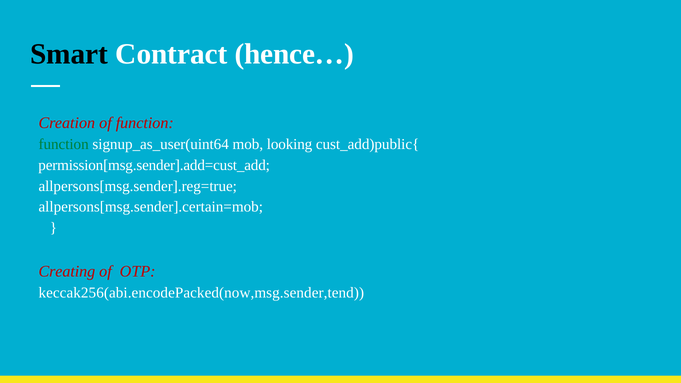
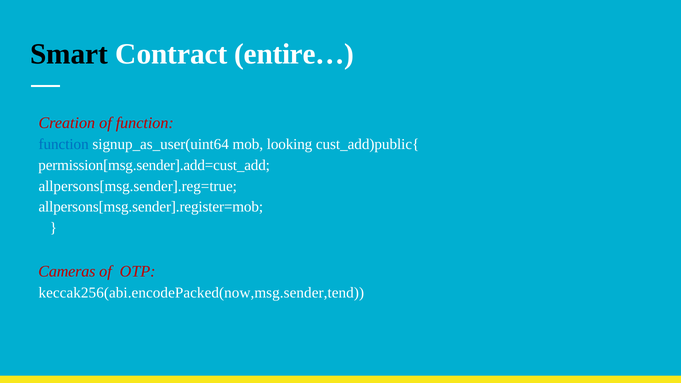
hence…: hence… -> entire… (294, 54)
function colour: green -> blue (64, 144)
allpersons[msg.sender].certain=mob: allpersons[msg.sender].certain=mob -> allpersons[msg.sender].register=mob (151, 207)
Creating: Creating -> Cameras (67, 272)
